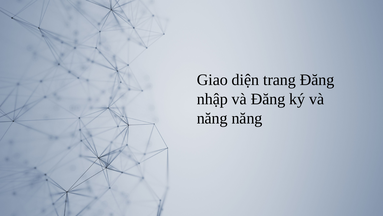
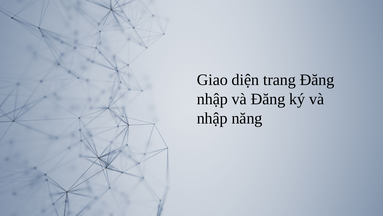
năng: năng -> nhập (212, 118)
